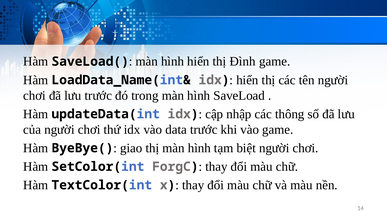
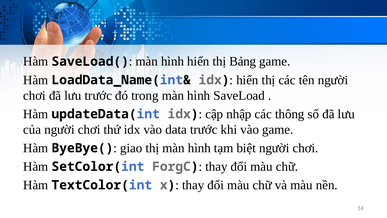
Đình: Đình -> Bảng (243, 61)
